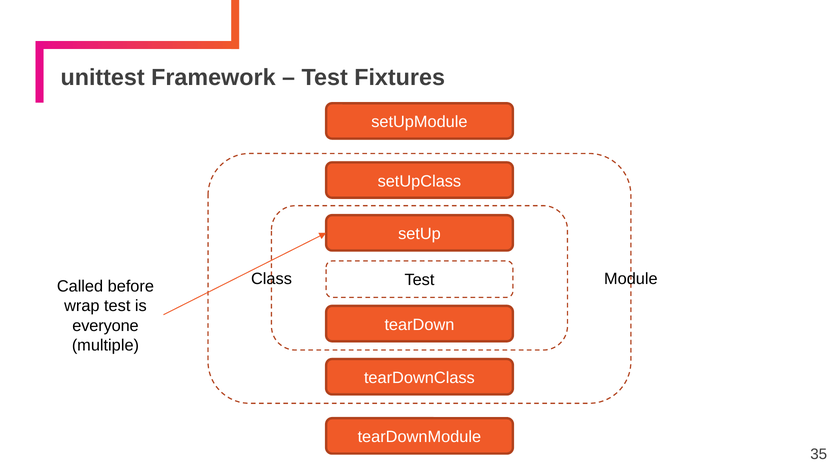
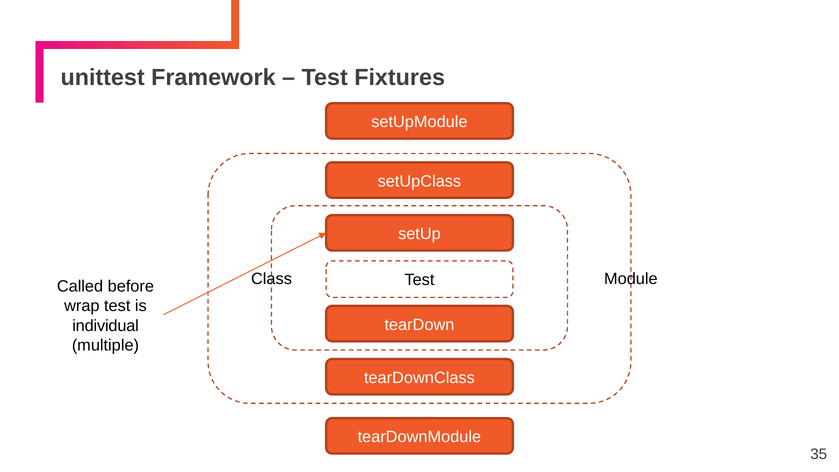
everyone: everyone -> individual (106, 326)
